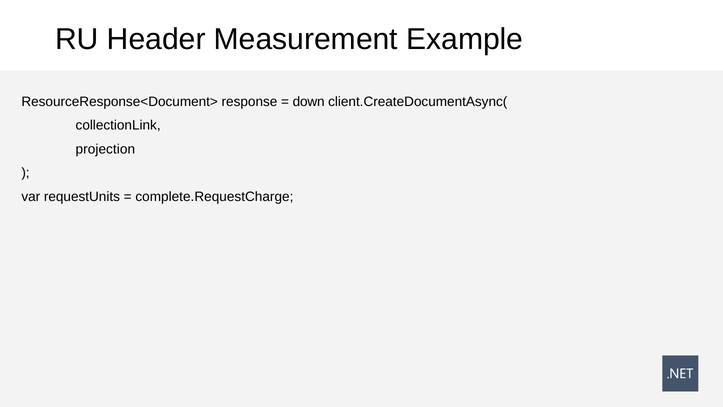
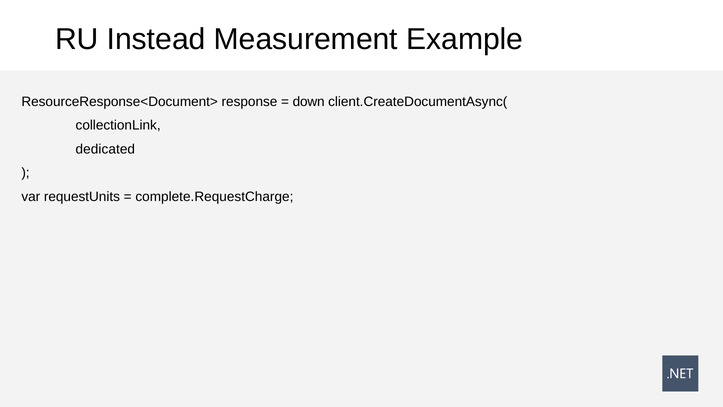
Header: Header -> Instead (156, 39)
projection: projection -> dedicated (105, 149)
